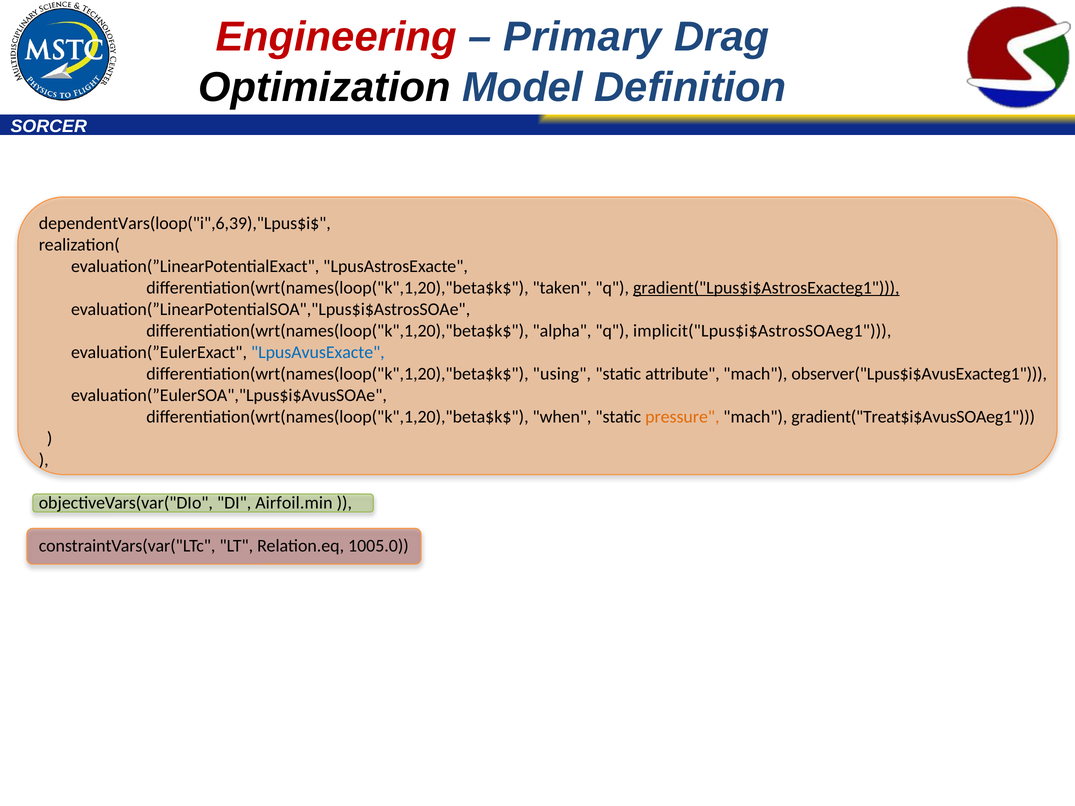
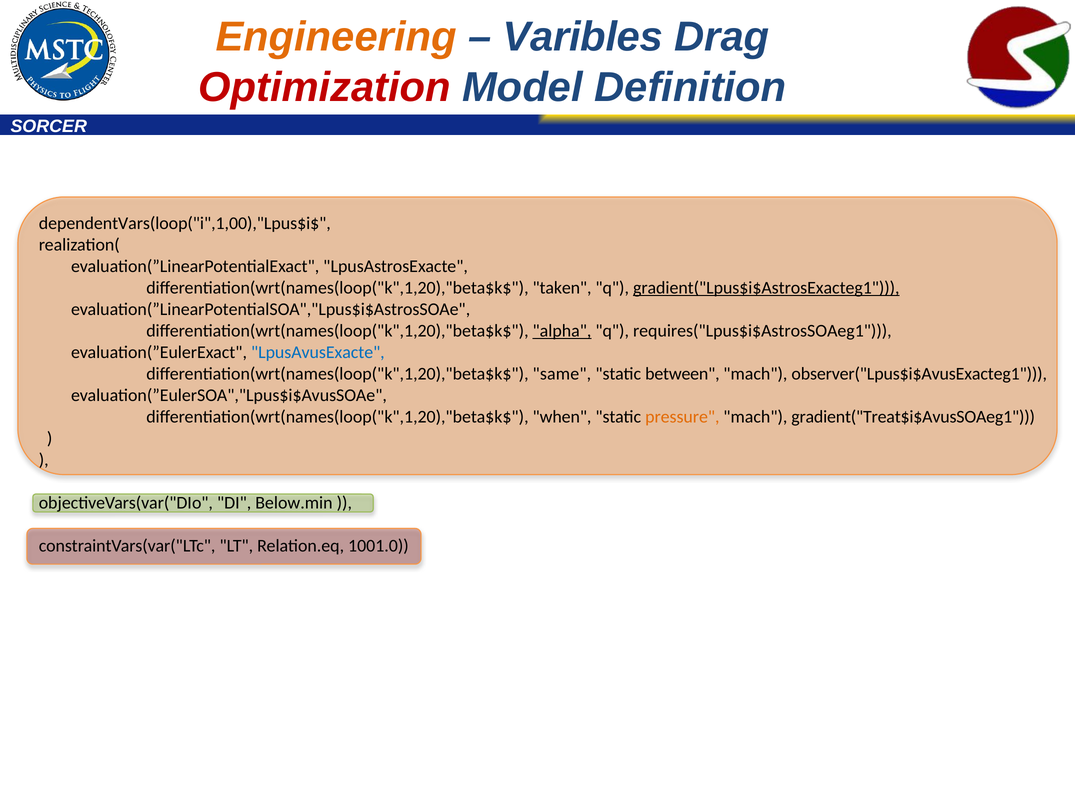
Engineering colour: red -> orange (336, 37)
Primary: Primary -> Varibles (583, 37)
Optimization colour: black -> red (324, 87)
dependentVars(loop("i",6,39),"Lpus$i$: dependentVars(loop("i",6,39),"Lpus$i$ -> dependentVars(loop("i",1,00),"Lpus$i$ (185, 223)
alpha underline: none -> present (562, 331)
implicit("Lpus$i$AstrosSOAeg1: implicit("Lpus$i$AstrosSOAeg1 -> requires("Lpus$i$AstrosSOAeg1 (762, 331)
using: using -> same (562, 374)
attribute: attribute -> between (682, 374)
Airfoil.min: Airfoil.min -> Below.min (294, 503)
1005.0: 1005.0 -> 1001.0 (378, 546)
